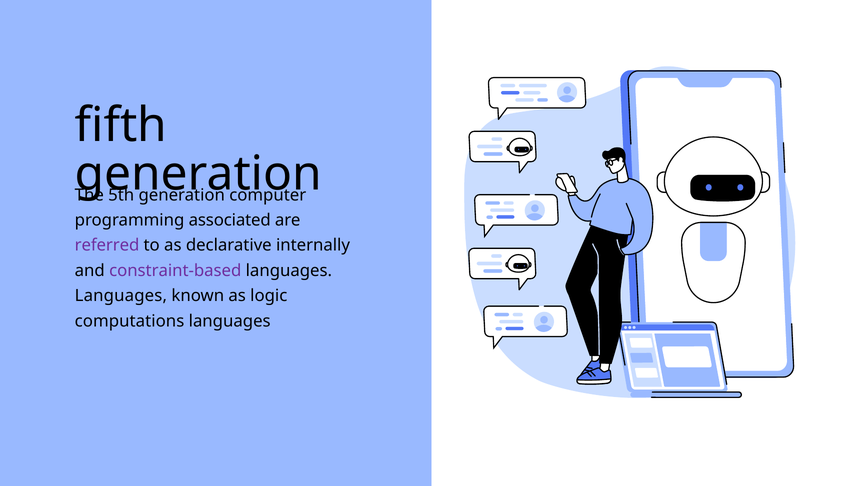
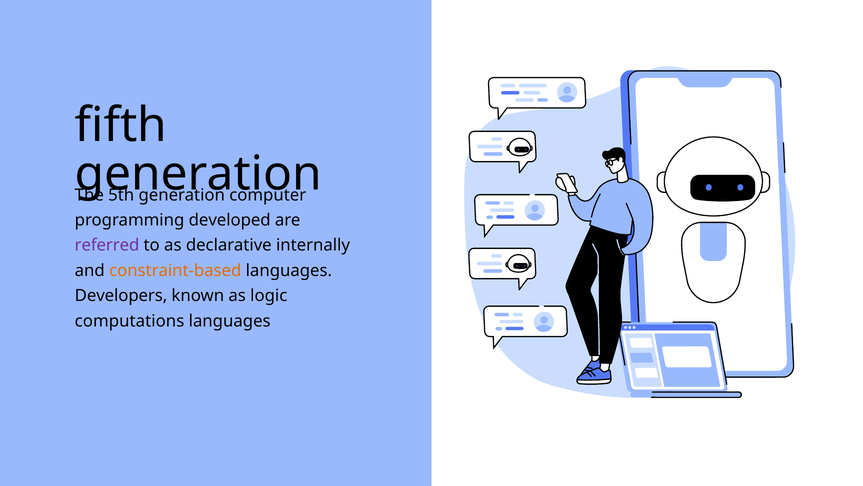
associated: associated -> developed (230, 220)
constraint-based colour: purple -> orange (175, 270)
Languages: Languages -> Developers (121, 295)
